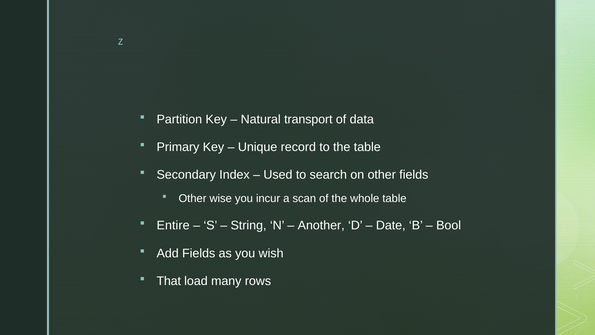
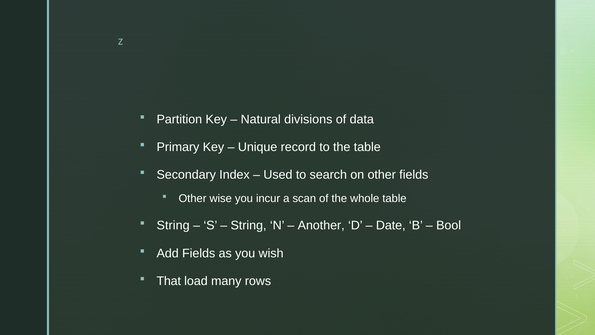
transport: transport -> divisions (308, 119)
Entire: Entire -> String (173, 225)
